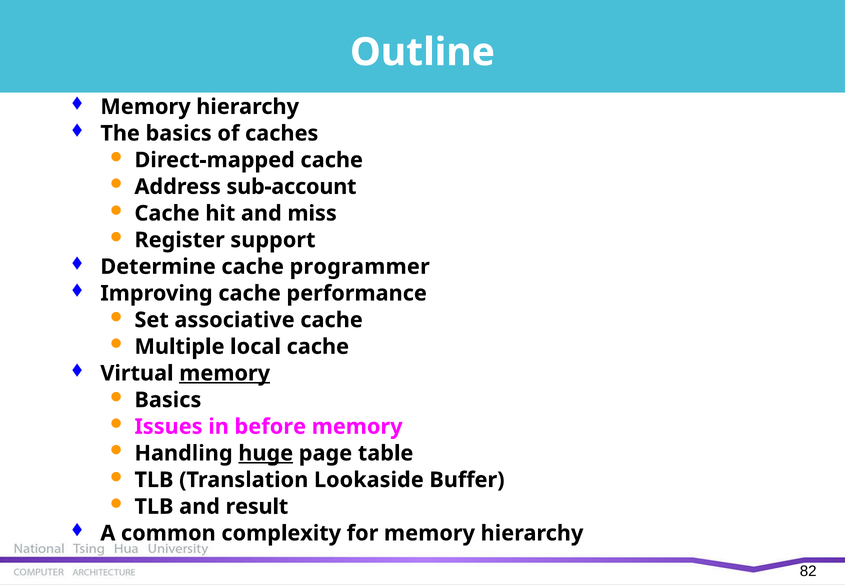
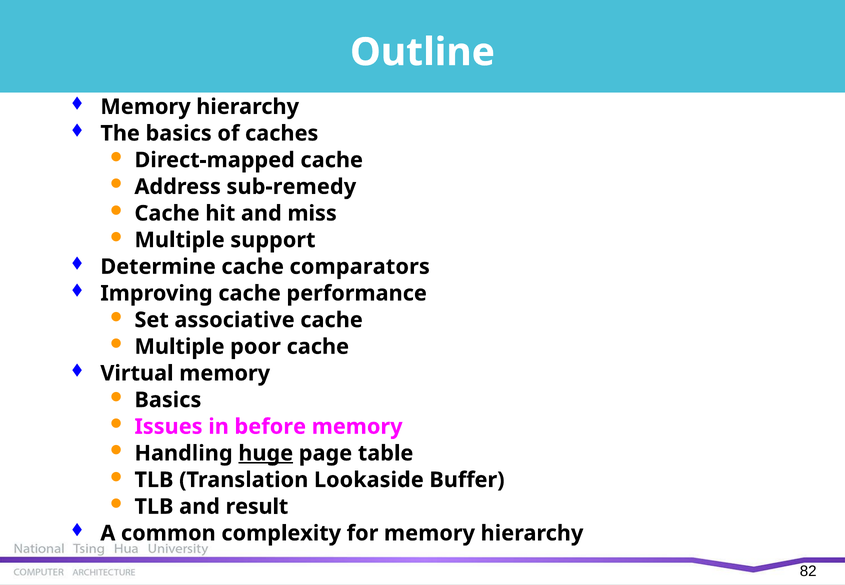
sub-account: sub-account -> sub-remedy (291, 187)
Register: Register -> Multiple (180, 240)
programmer: programmer -> comparators (360, 267)
local: local -> poor (255, 347)
memory underline: present -> none (225, 373)
